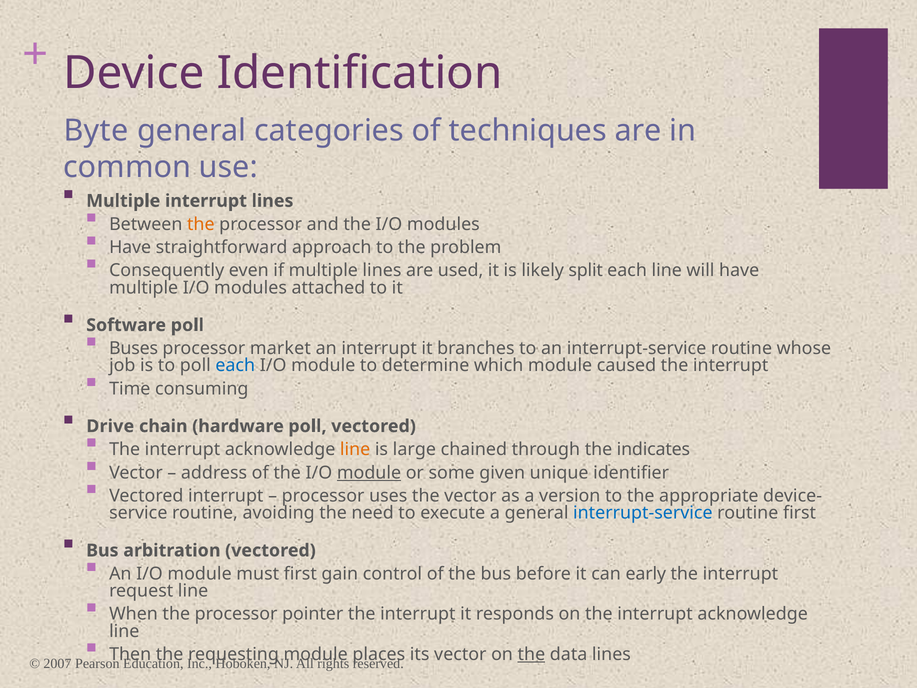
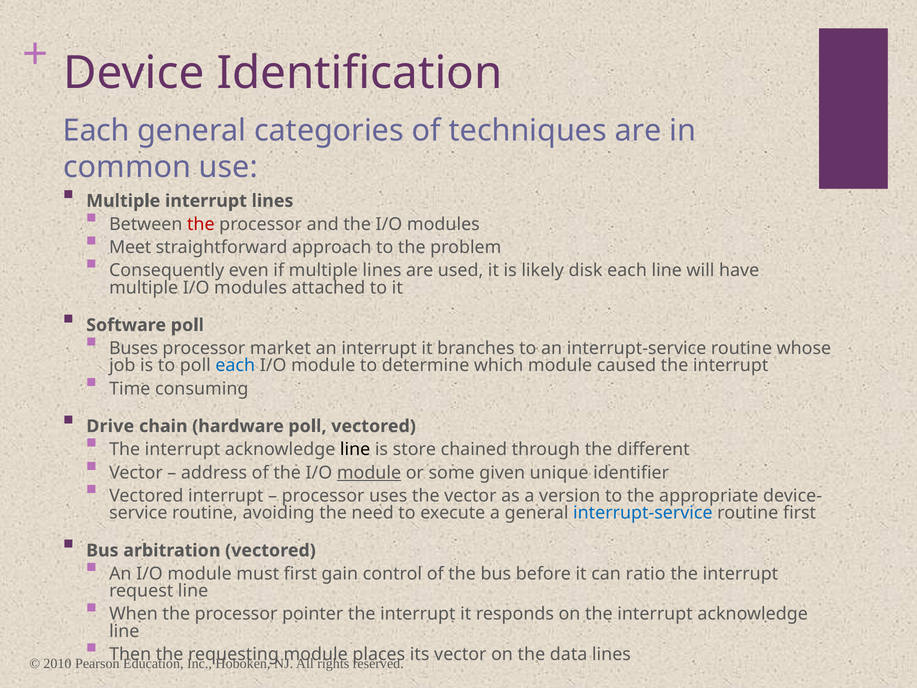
Byte: Byte -> Each (96, 131)
the colour: orange -> red (201, 224)
Have: Have -> Meet (130, 247)
split: split -> disk (586, 270)
line colour: orange -> black (355, 449)
large: large -> store (414, 449)
indicates: indicates -> different (653, 449)
early: early -> ratio (646, 574)
the underline: present -> none (531, 654)
2007: 2007 -> 2010 (57, 663)
